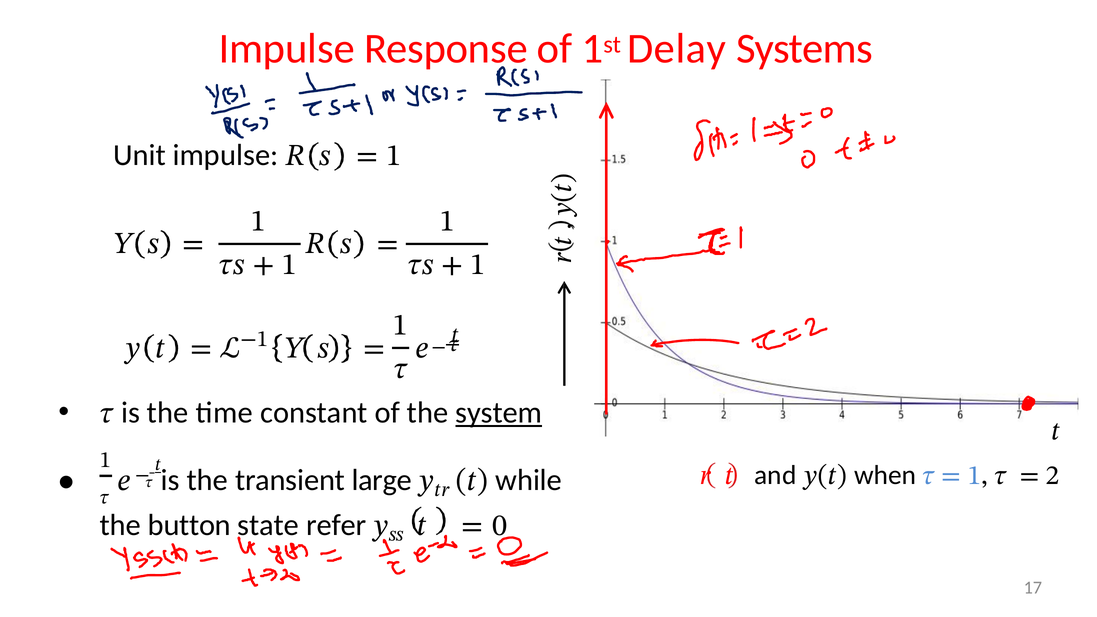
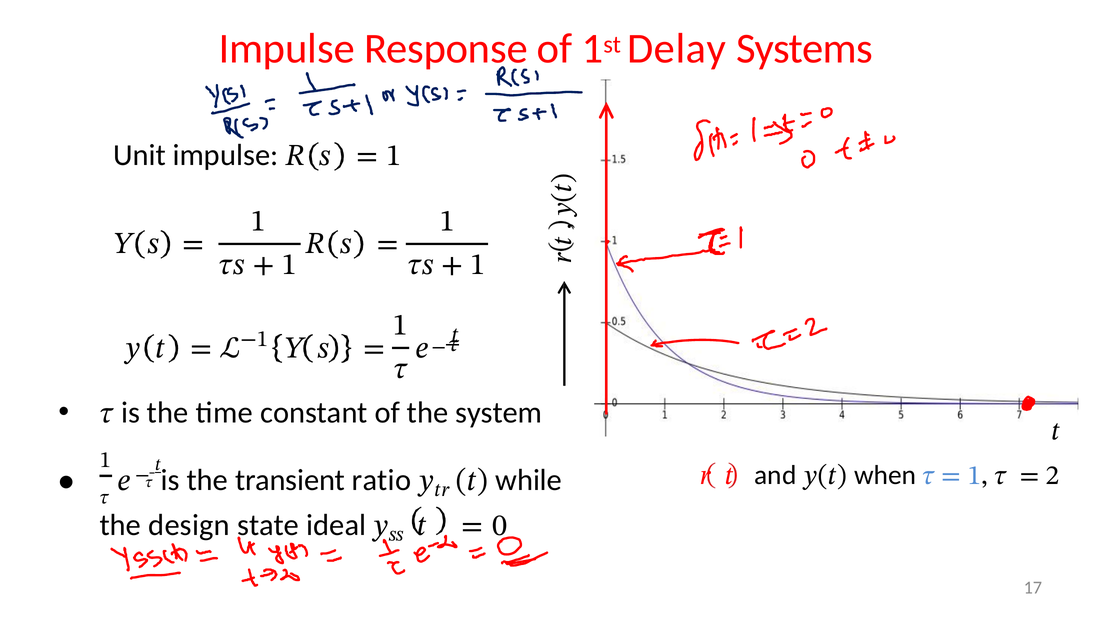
system underline: present -> none (499, 413)
large: large -> ratio (381, 480)
button: button -> design (189, 525)
refer: refer -> ideal (336, 525)
